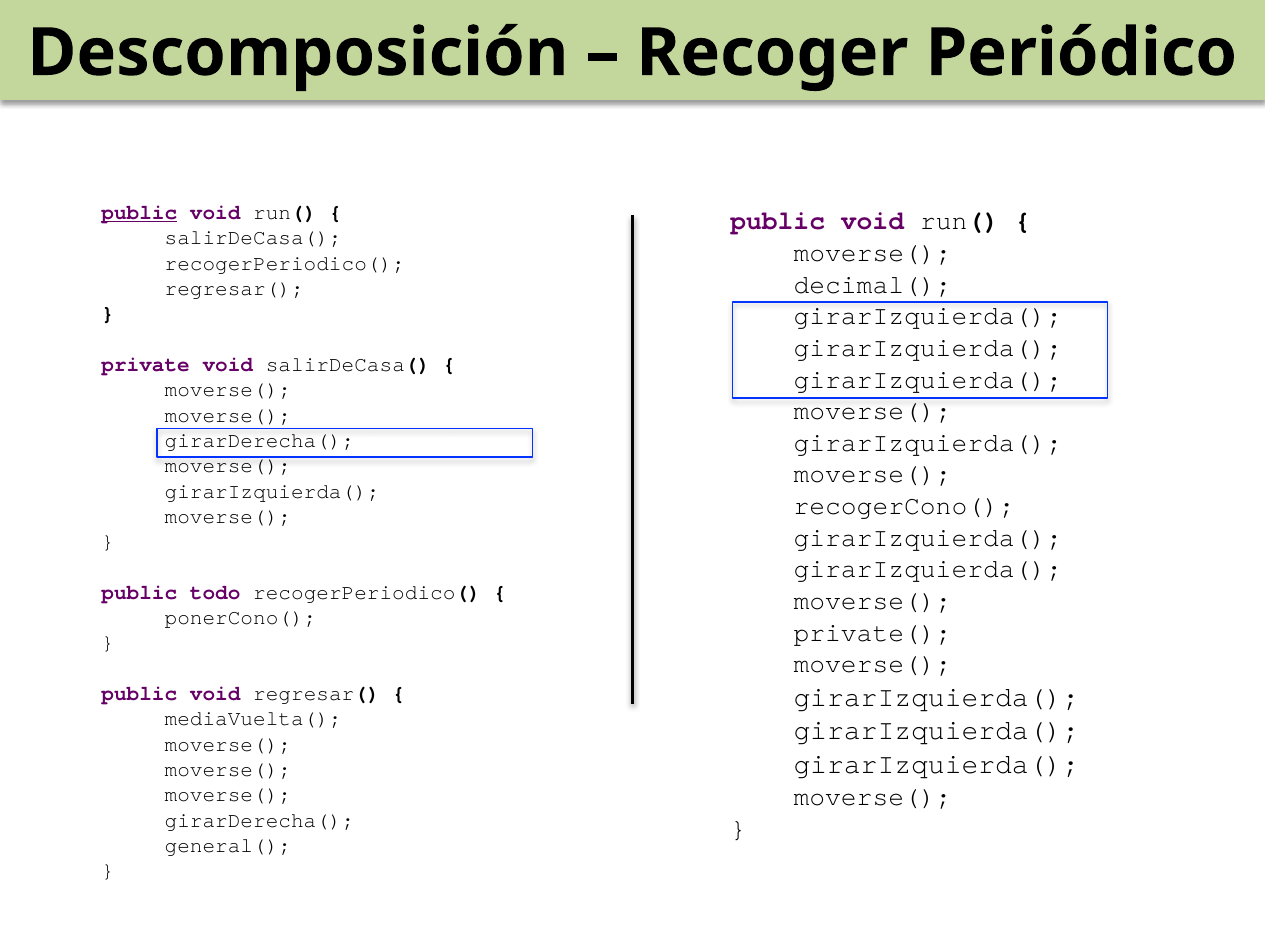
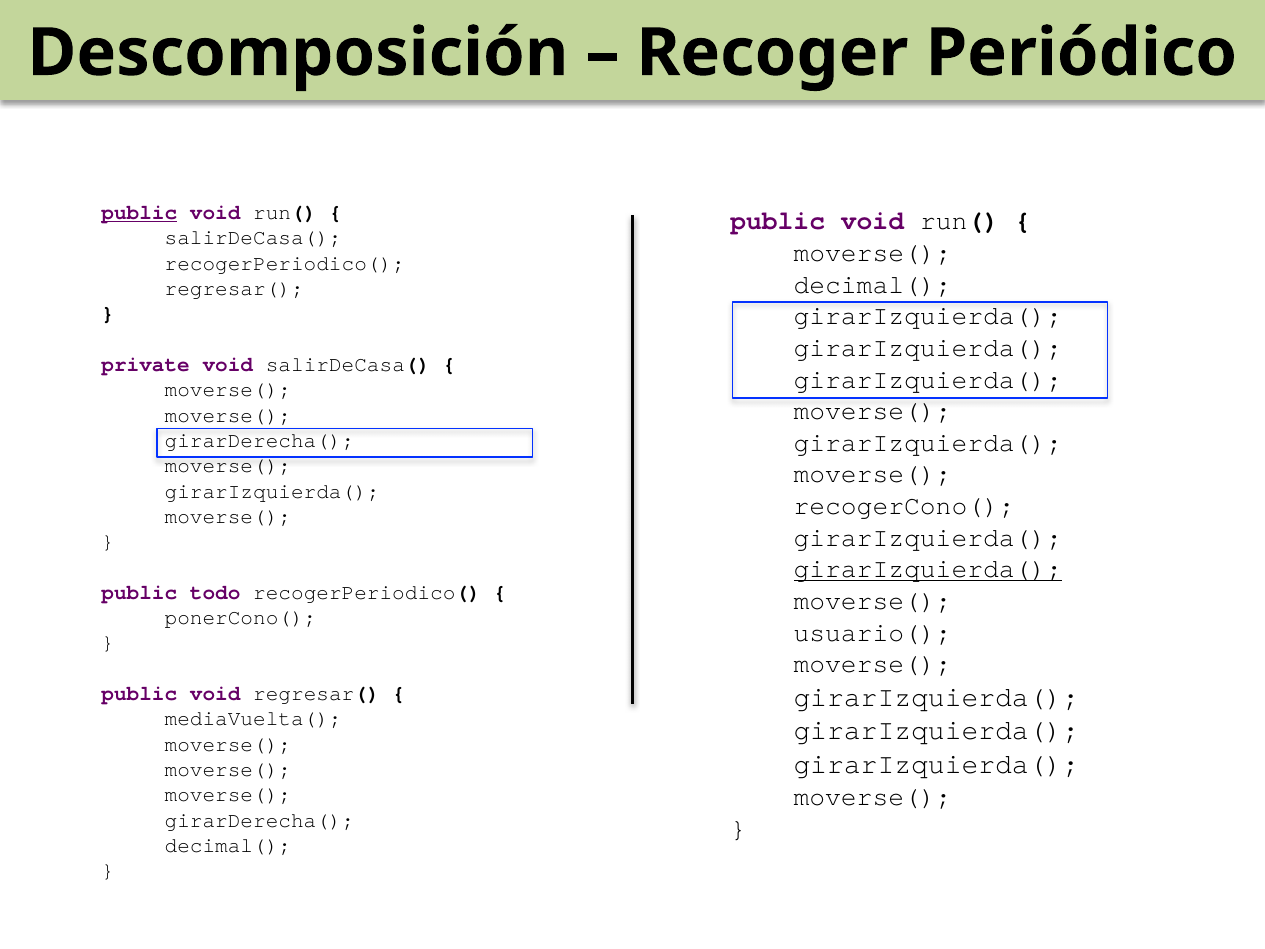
girarIzquierda( underline: none -> present (928, 569)
private(: private( -> usuario( (873, 632)
general(: general( -> decimal( (228, 845)
